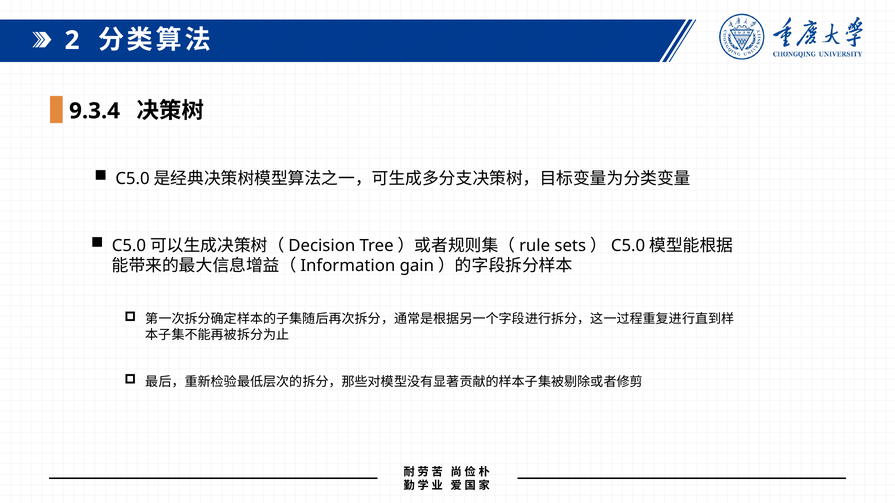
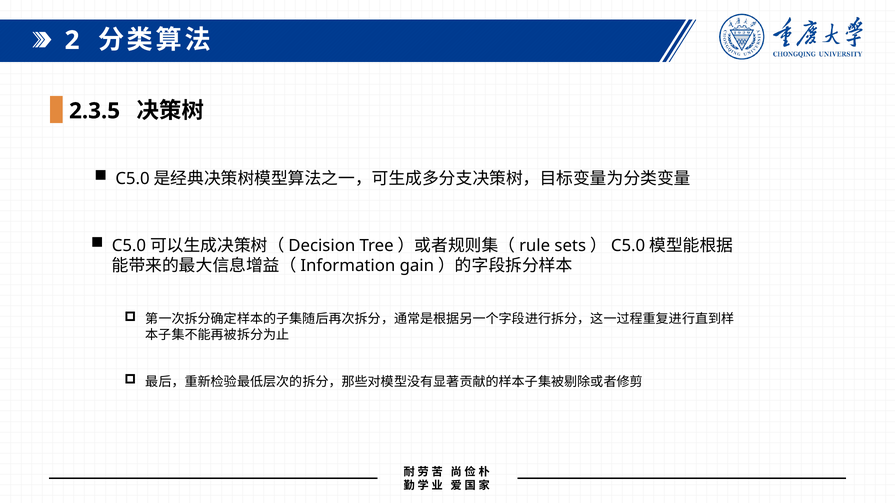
9.3.4: 9.3.4 -> 2.3.5 (95, 111)
